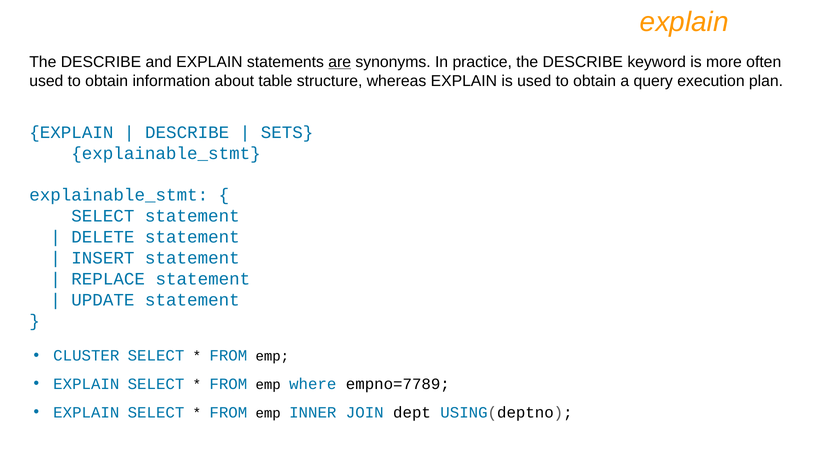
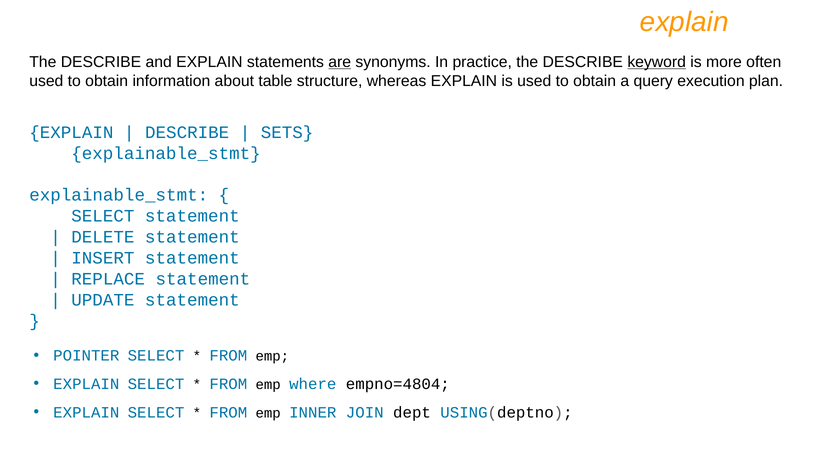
keyword underline: none -> present (657, 62)
CLUSTER: CLUSTER -> POINTER (86, 356)
empno=7789: empno=7789 -> empno=4804 (398, 384)
